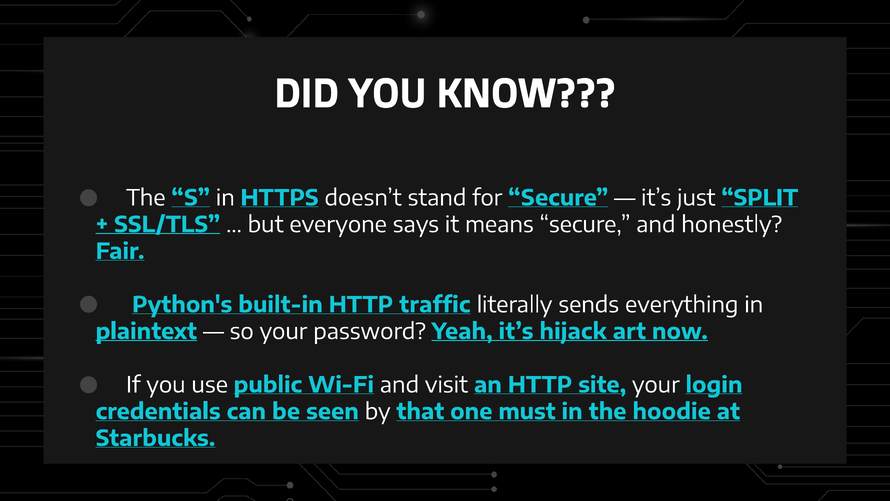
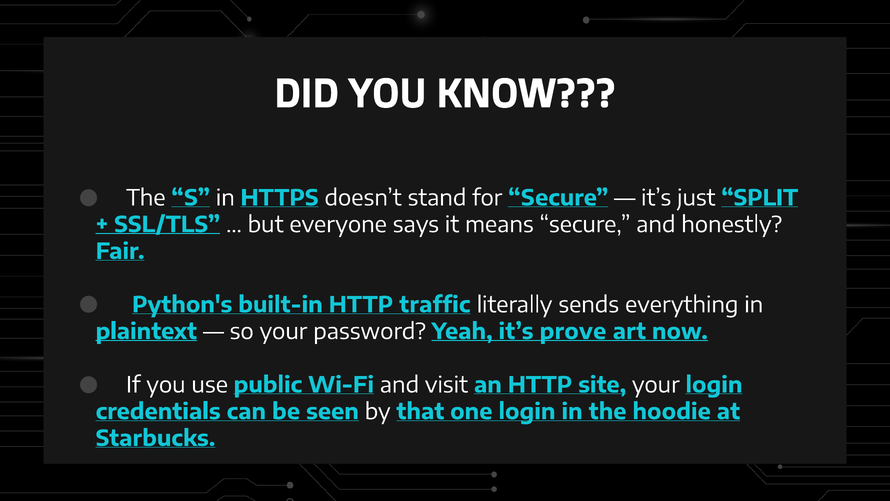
hijack: hijack -> prove (573, 331)
one must: must -> login (527, 412)
